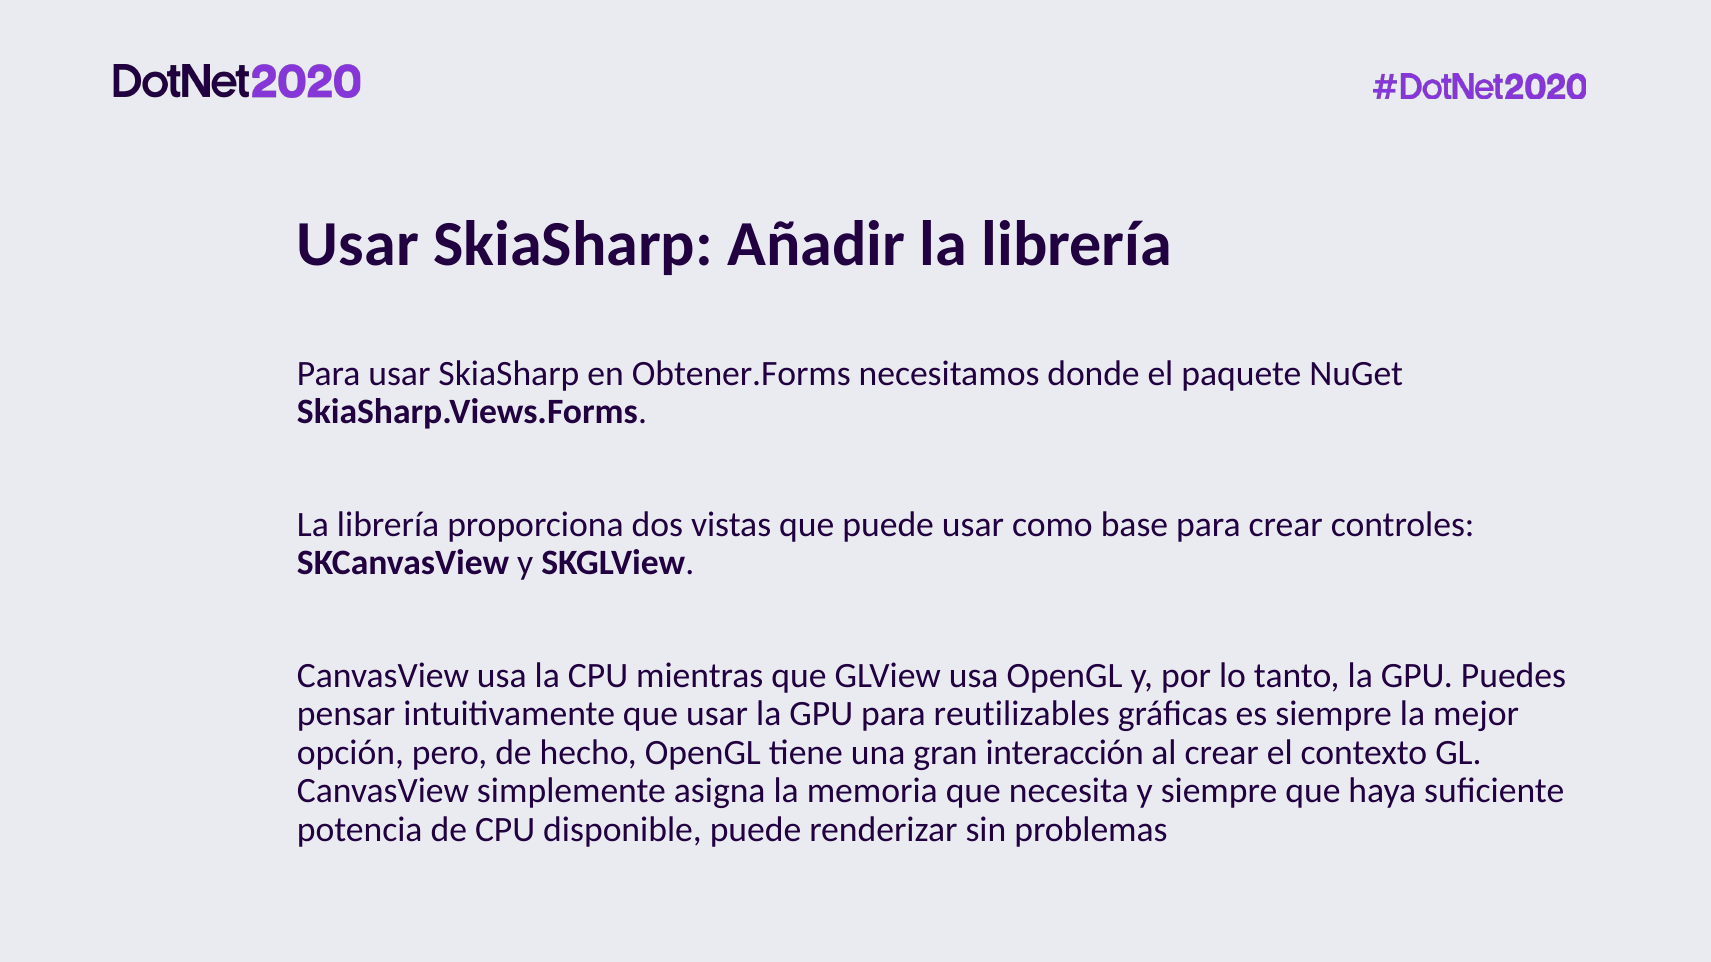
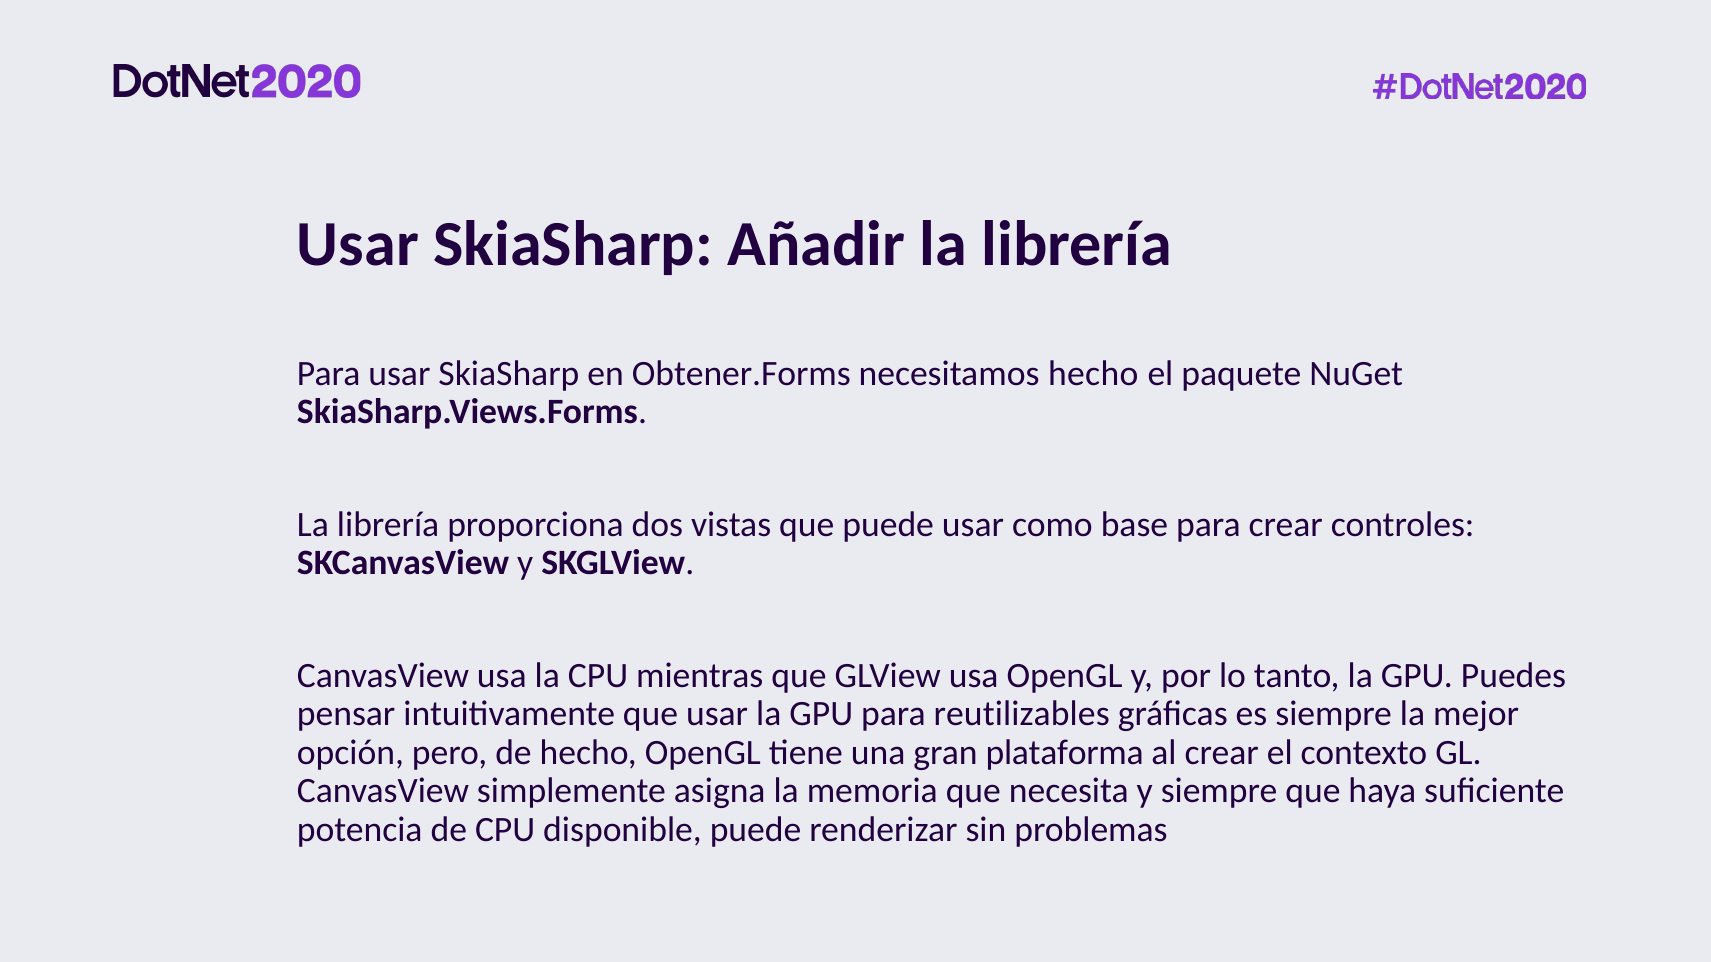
necesitamos donde: donde -> hecho (1093, 374)
interacción: interacción -> plataforma (1065, 753)
